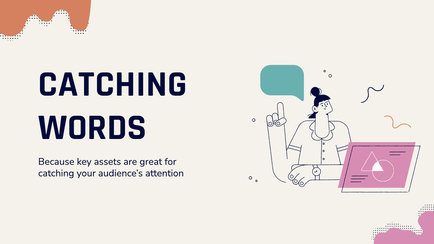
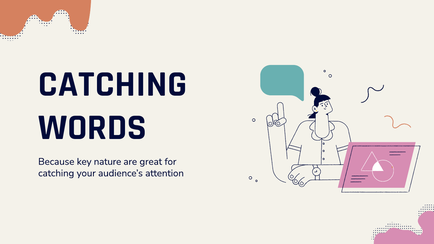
assets: assets -> nature (108, 162)
